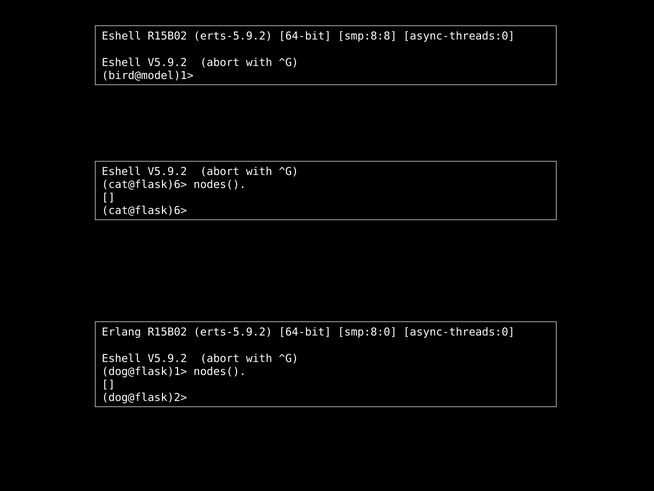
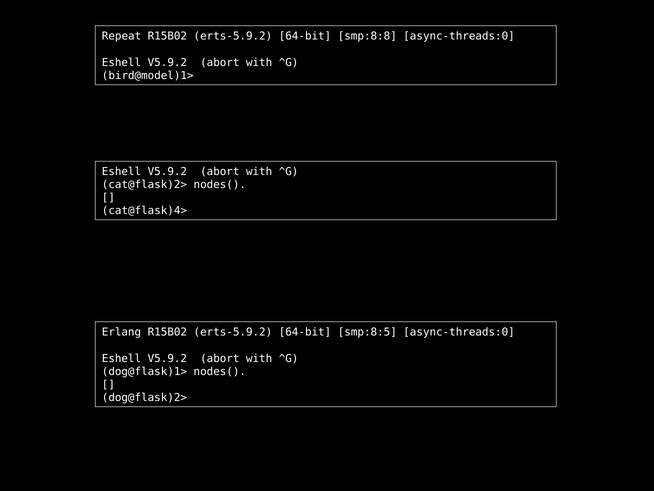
Eshell: Eshell -> Repeat (122, 36)
cat@flask)6>: cat@flask)6> -> cat@flask)2> (144, 184)
cat@flask)6>: cat@flask)6> -> cat@flask)4> (144, 211)
smp:8:0: smp:8:0 -> smp:8:5 (367, 332)
